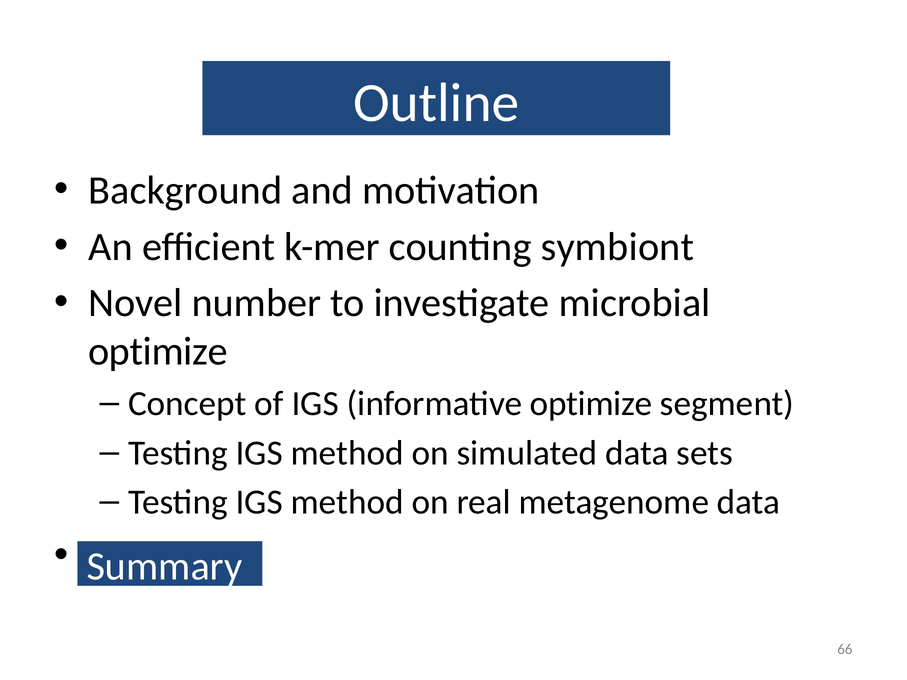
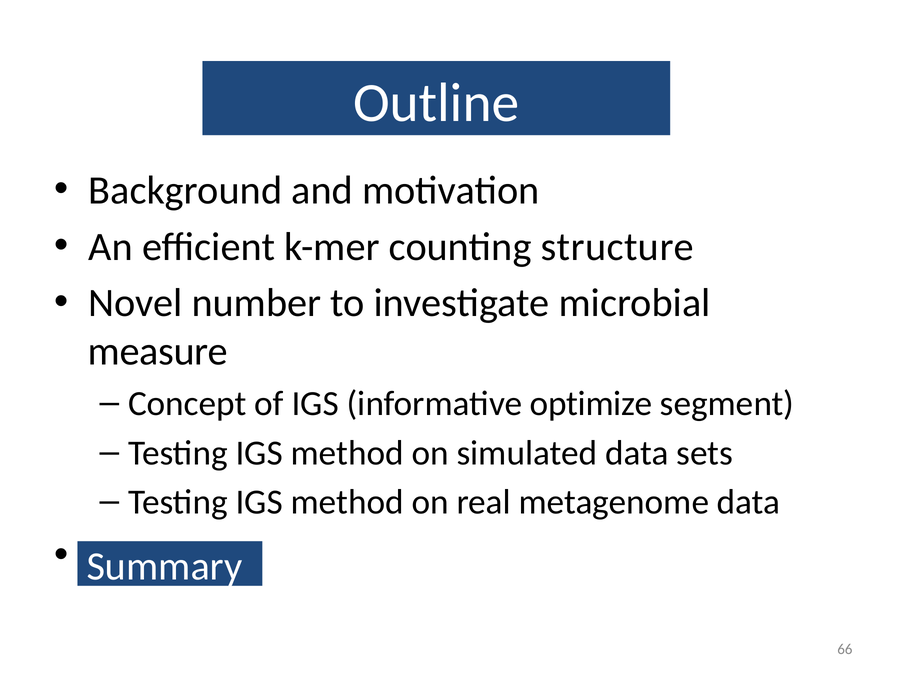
symbiont: symbiont -> structure (617, 247)
optimize: optimize -> measure (158, 352)
